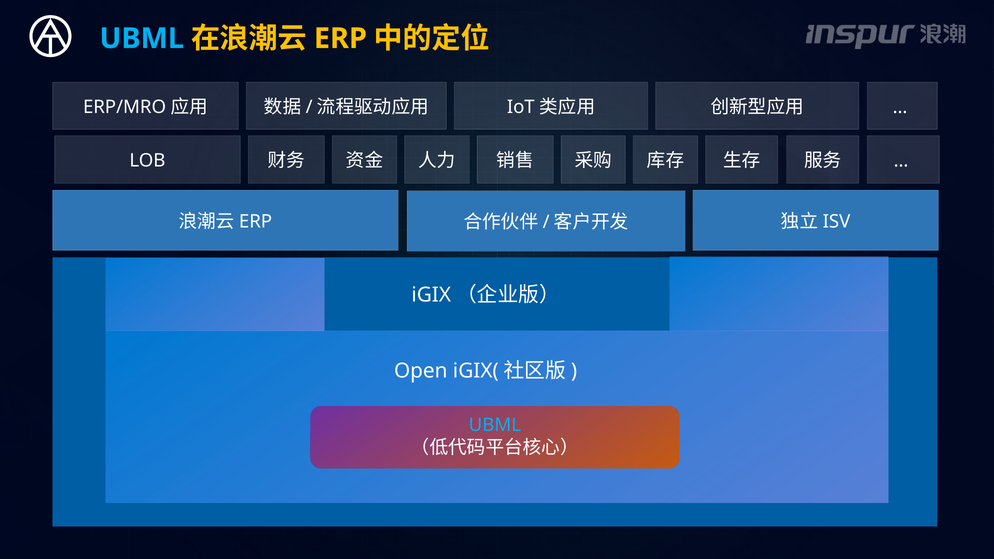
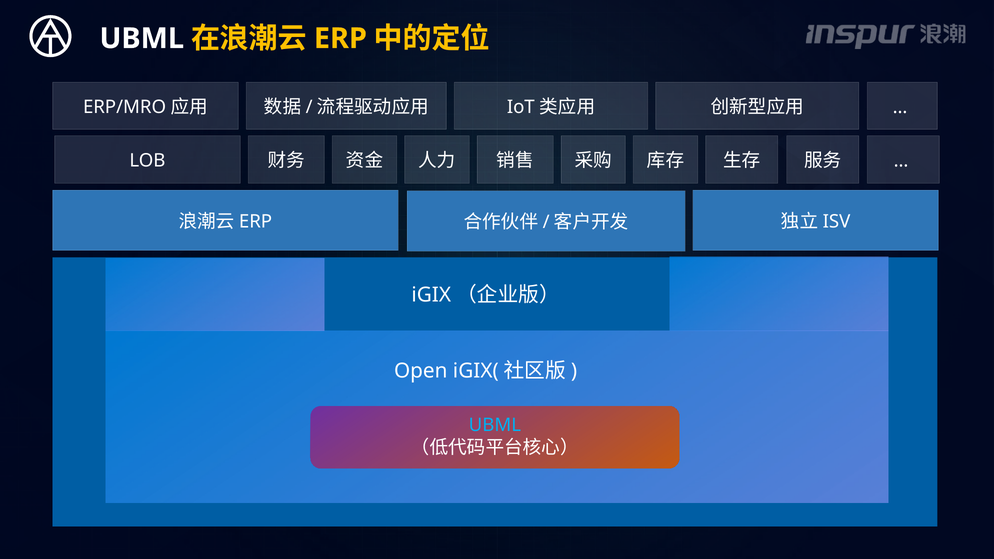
UBML colour: light blue -> white (142, 39)
